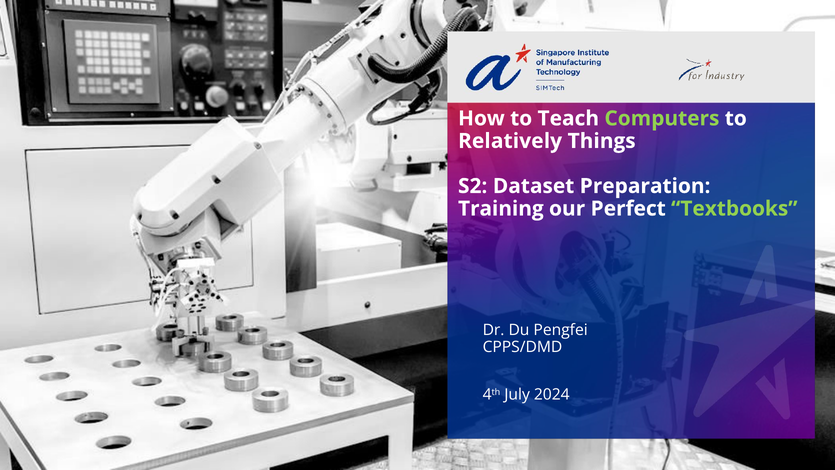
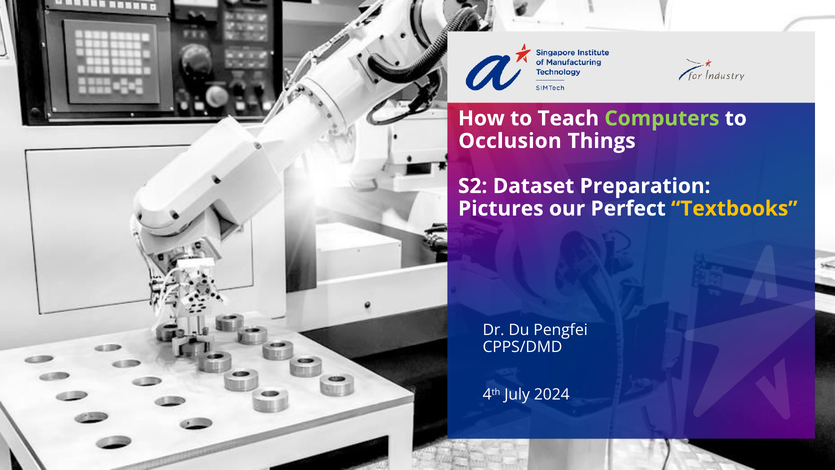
Relatively: Relatively -> Occlusion (510, 141)
Training: Training -> Pictures (501, 209)
Textbooks colour: light green -> yellow (734, 209)
